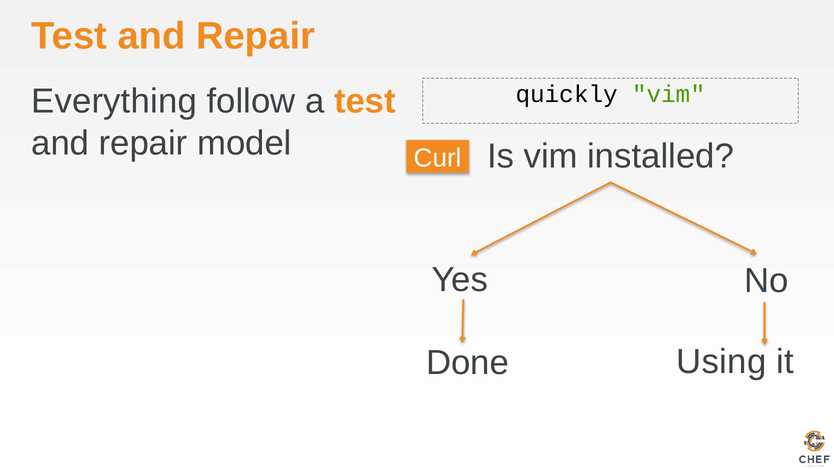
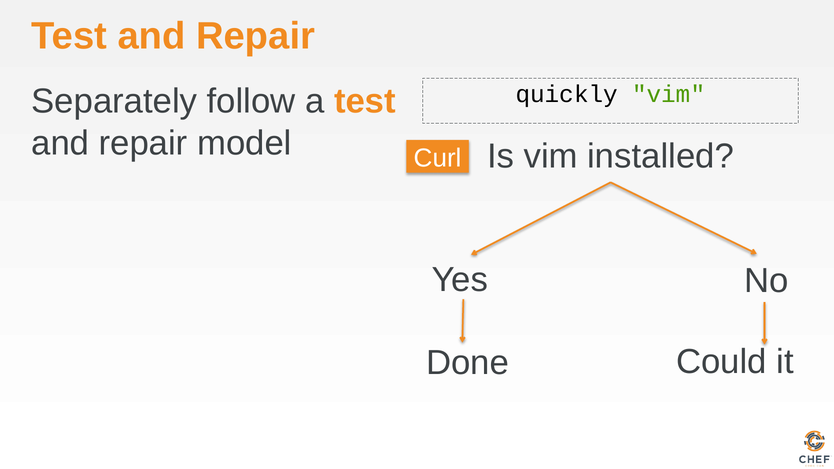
Everything: Everything -> Separately (114, 101)
Using: Using -> Could (721, 362)
